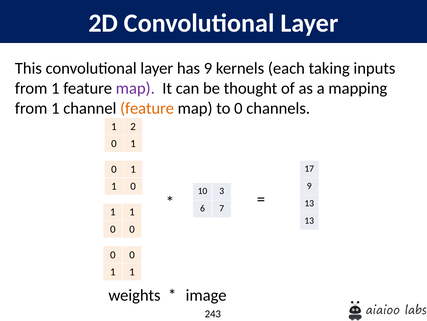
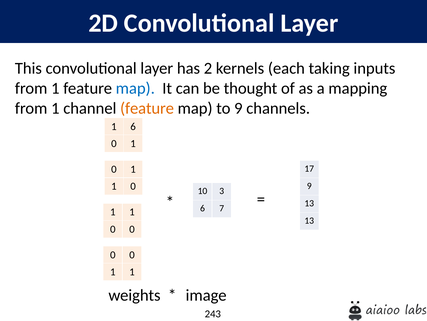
has 9: 9 -> 2 (208, 68)
map colour: purple -> blue (135, 88)
to 0: 0 -> 9 (238, 108)
1 2: 2 -> 6 (133, 126)
